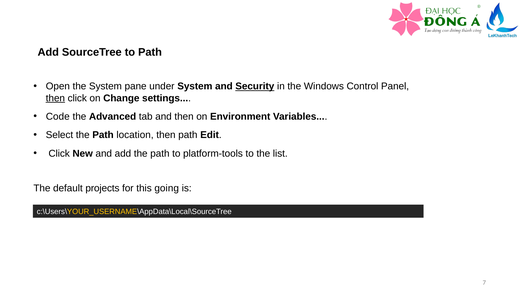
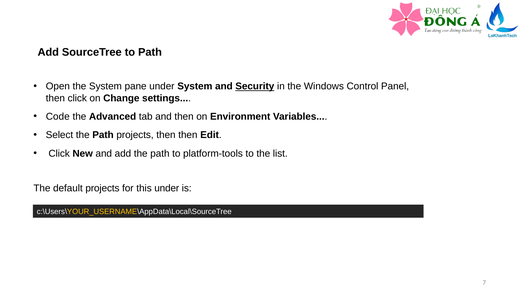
then underline: present -> none (55, 98)
Path location: location -> projects (135, 135)
then path: path -> then (188, 135)
this going: going -> under (167, 188)
